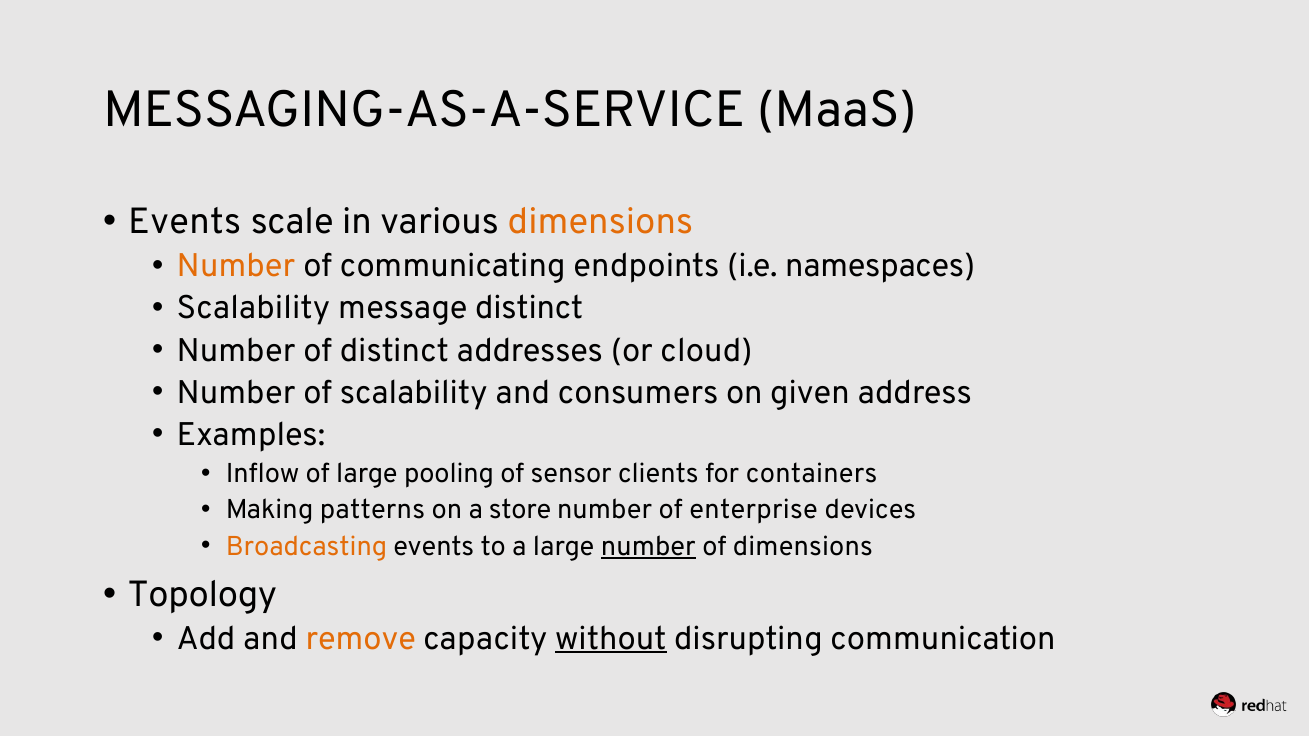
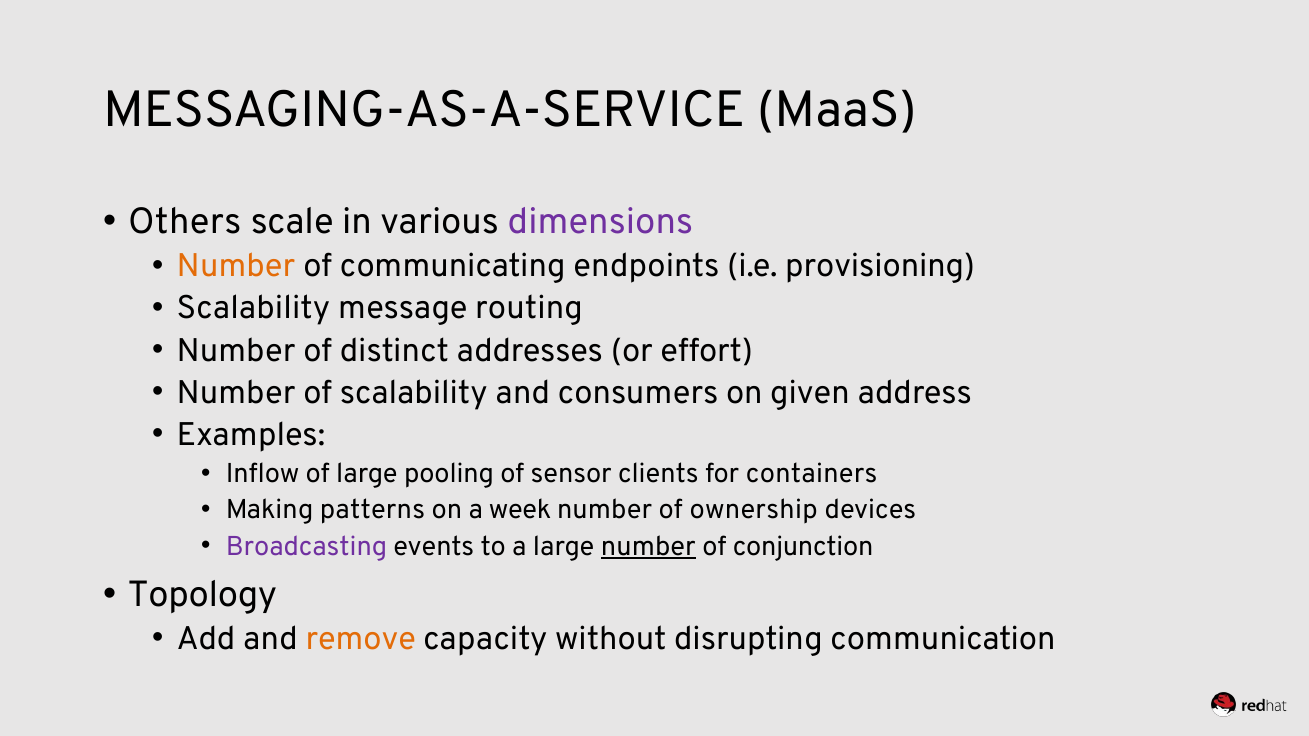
Events: Events -> Others (185, 222)
dimensions colour: orange -> purple (601, 222)
namespaces: namespaces -> provisioning (880, 266)
message distinct: distinct -> routing (529, 308)
cloud: cloud -> effort (707, 350)
store: store -> week (520, 510)
enterprise: enterprise -> ownership (754, 510)
Broadcasting colour: orange -> purple (306, 547)
of dimensions: dimensions -> conjunction (803, 547)
without underline: present -> none (611, 639)
